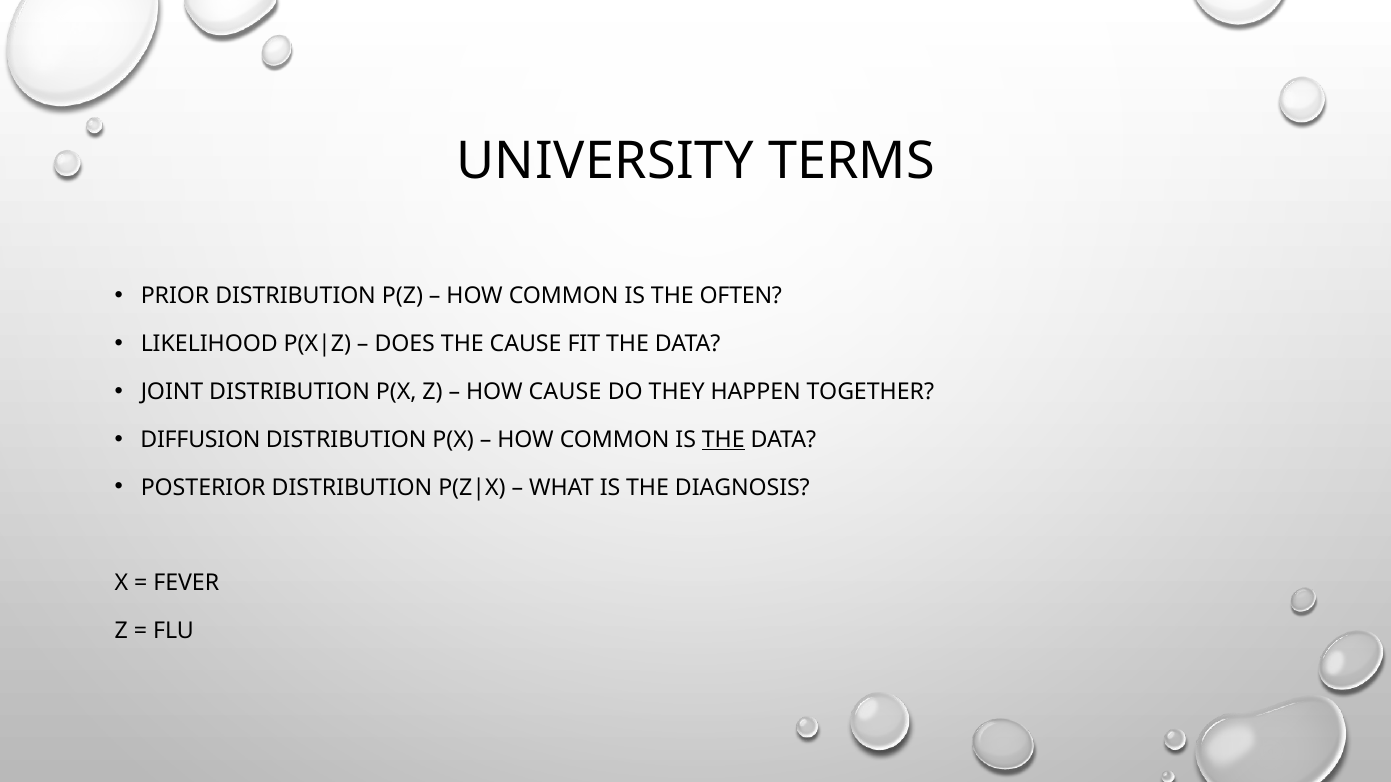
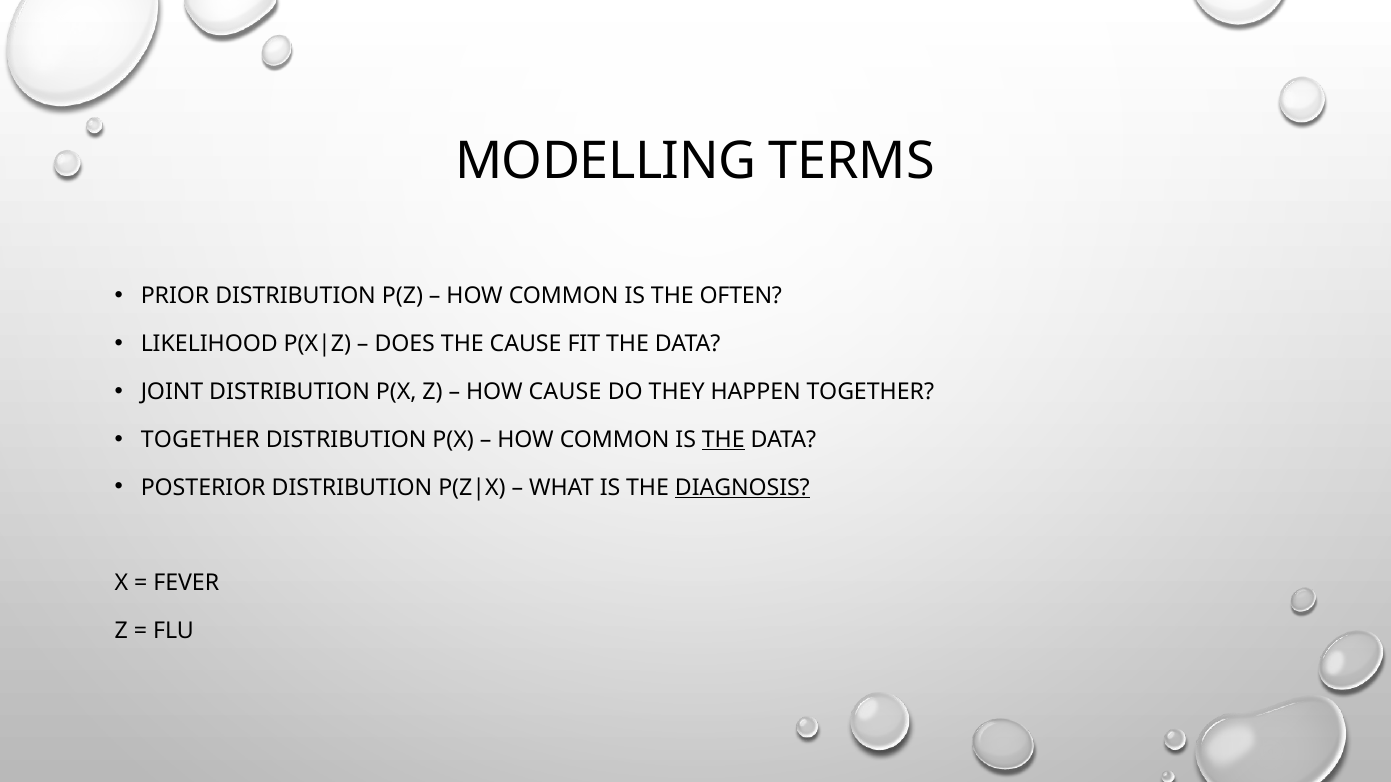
UNIVERSITY: UNIVERSITY -> MODELLING (606, 161)
DIFFUSION: DIFFUSION -> TOGETHER (200, 440)
DIAGNOSIS underline: none -> present (742, 488)
